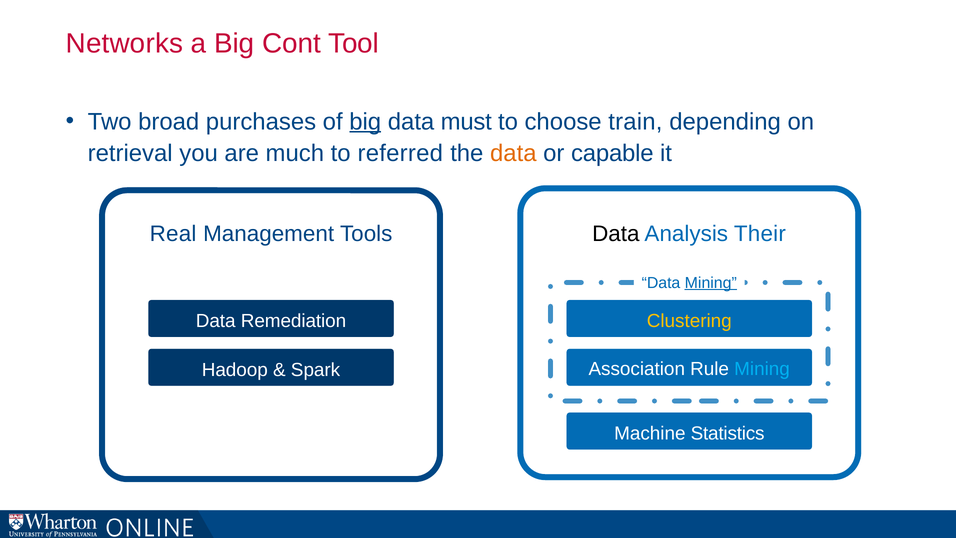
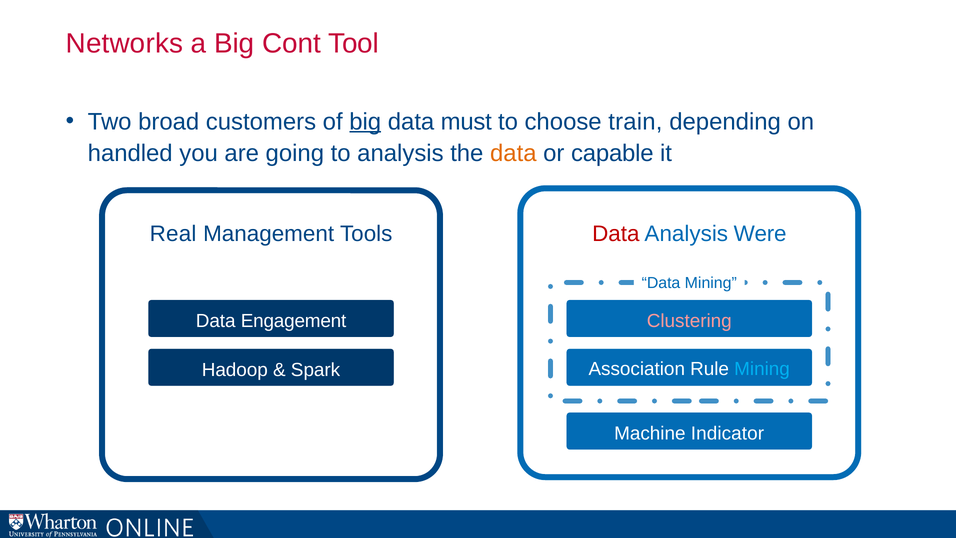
purchases: purchases -> customers (261, 122)
retrieval: retrieval -> handled (130, 153)
much: much -> going (295, 153)
to referred: referred -> analysis (400, 153)
Data colour: black -> red (616, 234)
Their: Their -> Were (760, 234)
Mining underline: present -> none (711, 283)
Remediation: Remediation -> Engagement (294, 321)
Clustering colour: yellow -> pink (689, 321)
Statistics: Statistics -> Indicator (727, 433)
